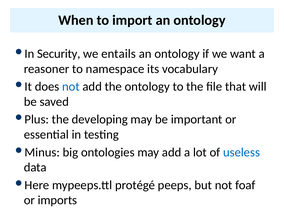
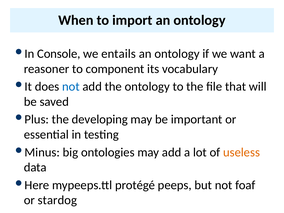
Security: Security -> Console (59, 54)
namespace: namespace -> component (115, 69)
useless colour: blue -> orange (241, 152)
imports: imports -> stardog (57, 200)
